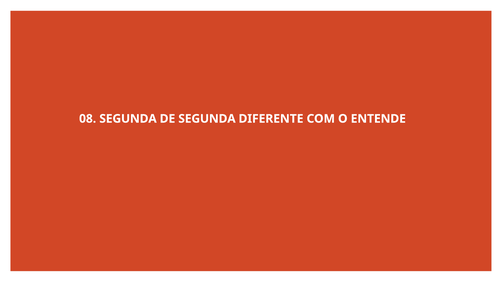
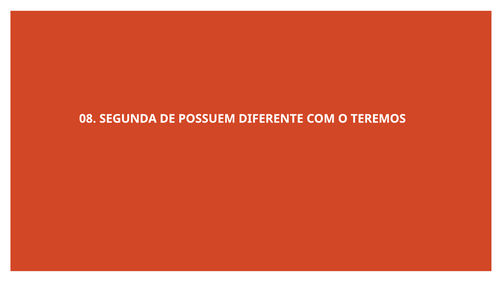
DE SEGUNDA: SEGUNDA -> POSSUEM (207, 119)
ENTENDE: ENTENDE -> TEREMOS (378, 119)
